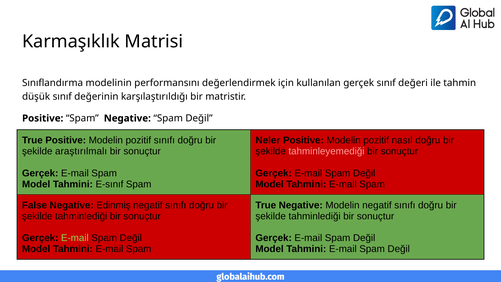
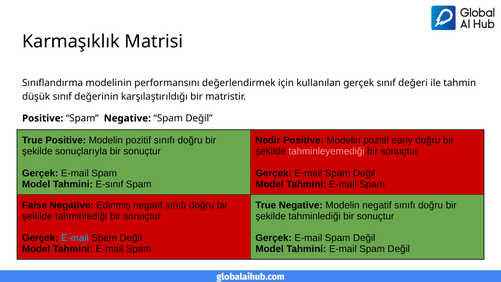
Neler: Neler -> Nedir (268, 140)
nasıl: nasıl -> early (402, 140)
araştırılmalı: araştırılmalı -> sonuçlarıyla (81, 151)
E-mail colour: light green -> light blue (75, 238)
